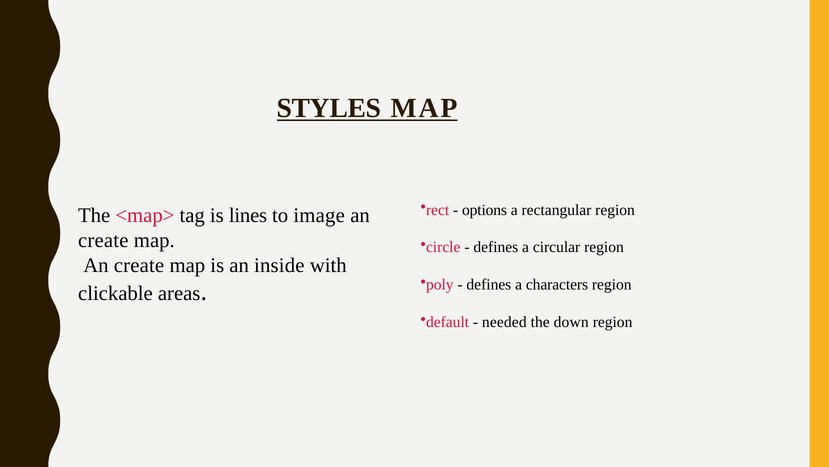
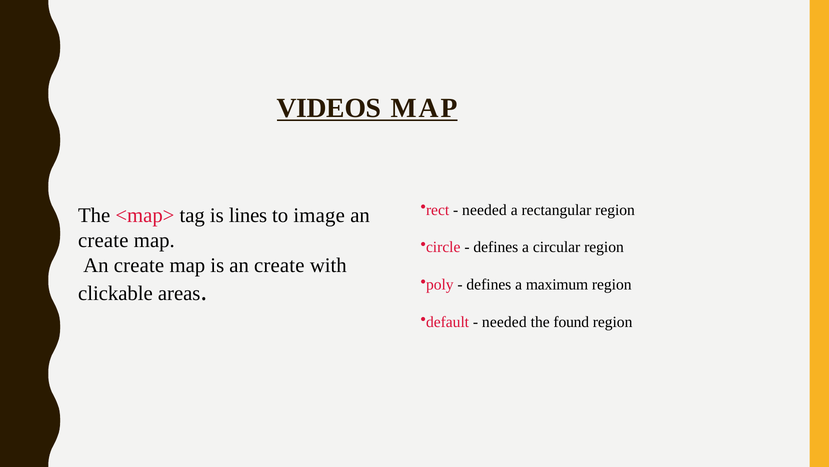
STYLES: STYLES -> VIDEOS (329, 108)
options: options -> needed (484, 210)
is an inside: inside -> create (279, 265)
characters: characters -> maximum (557, 284)
down: down -> found (571, 322)
